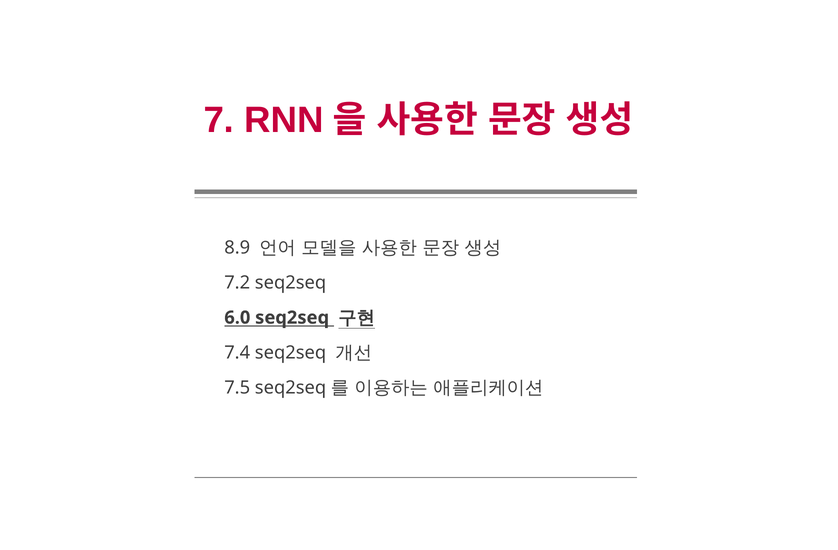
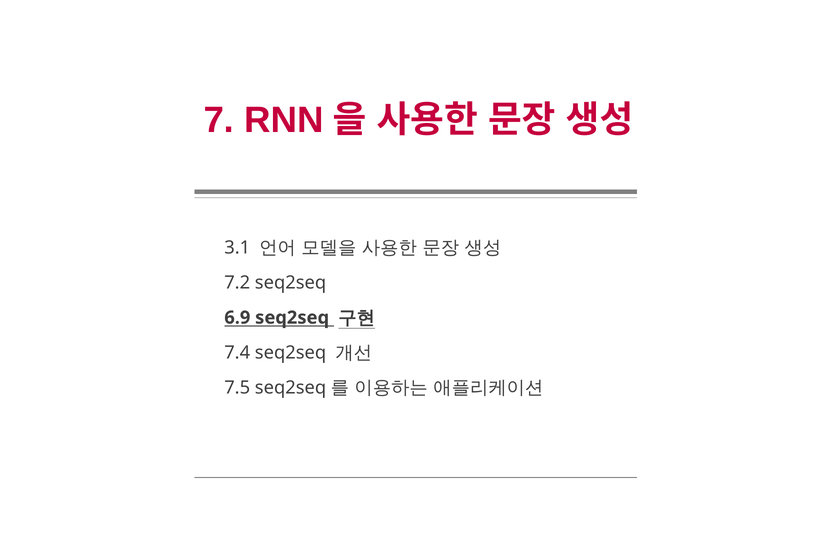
8.9: 8.9 -> 3.1 (237, 248)
6.0: 6.0 -> 6.9 (237, 318)
